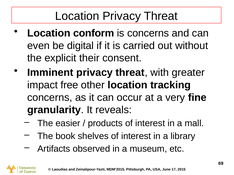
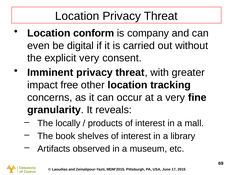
is concerns: concerns -> company (148, 33)
explicit their: their -> very (89, 58)
easier: easier -> locally (68, 124)
